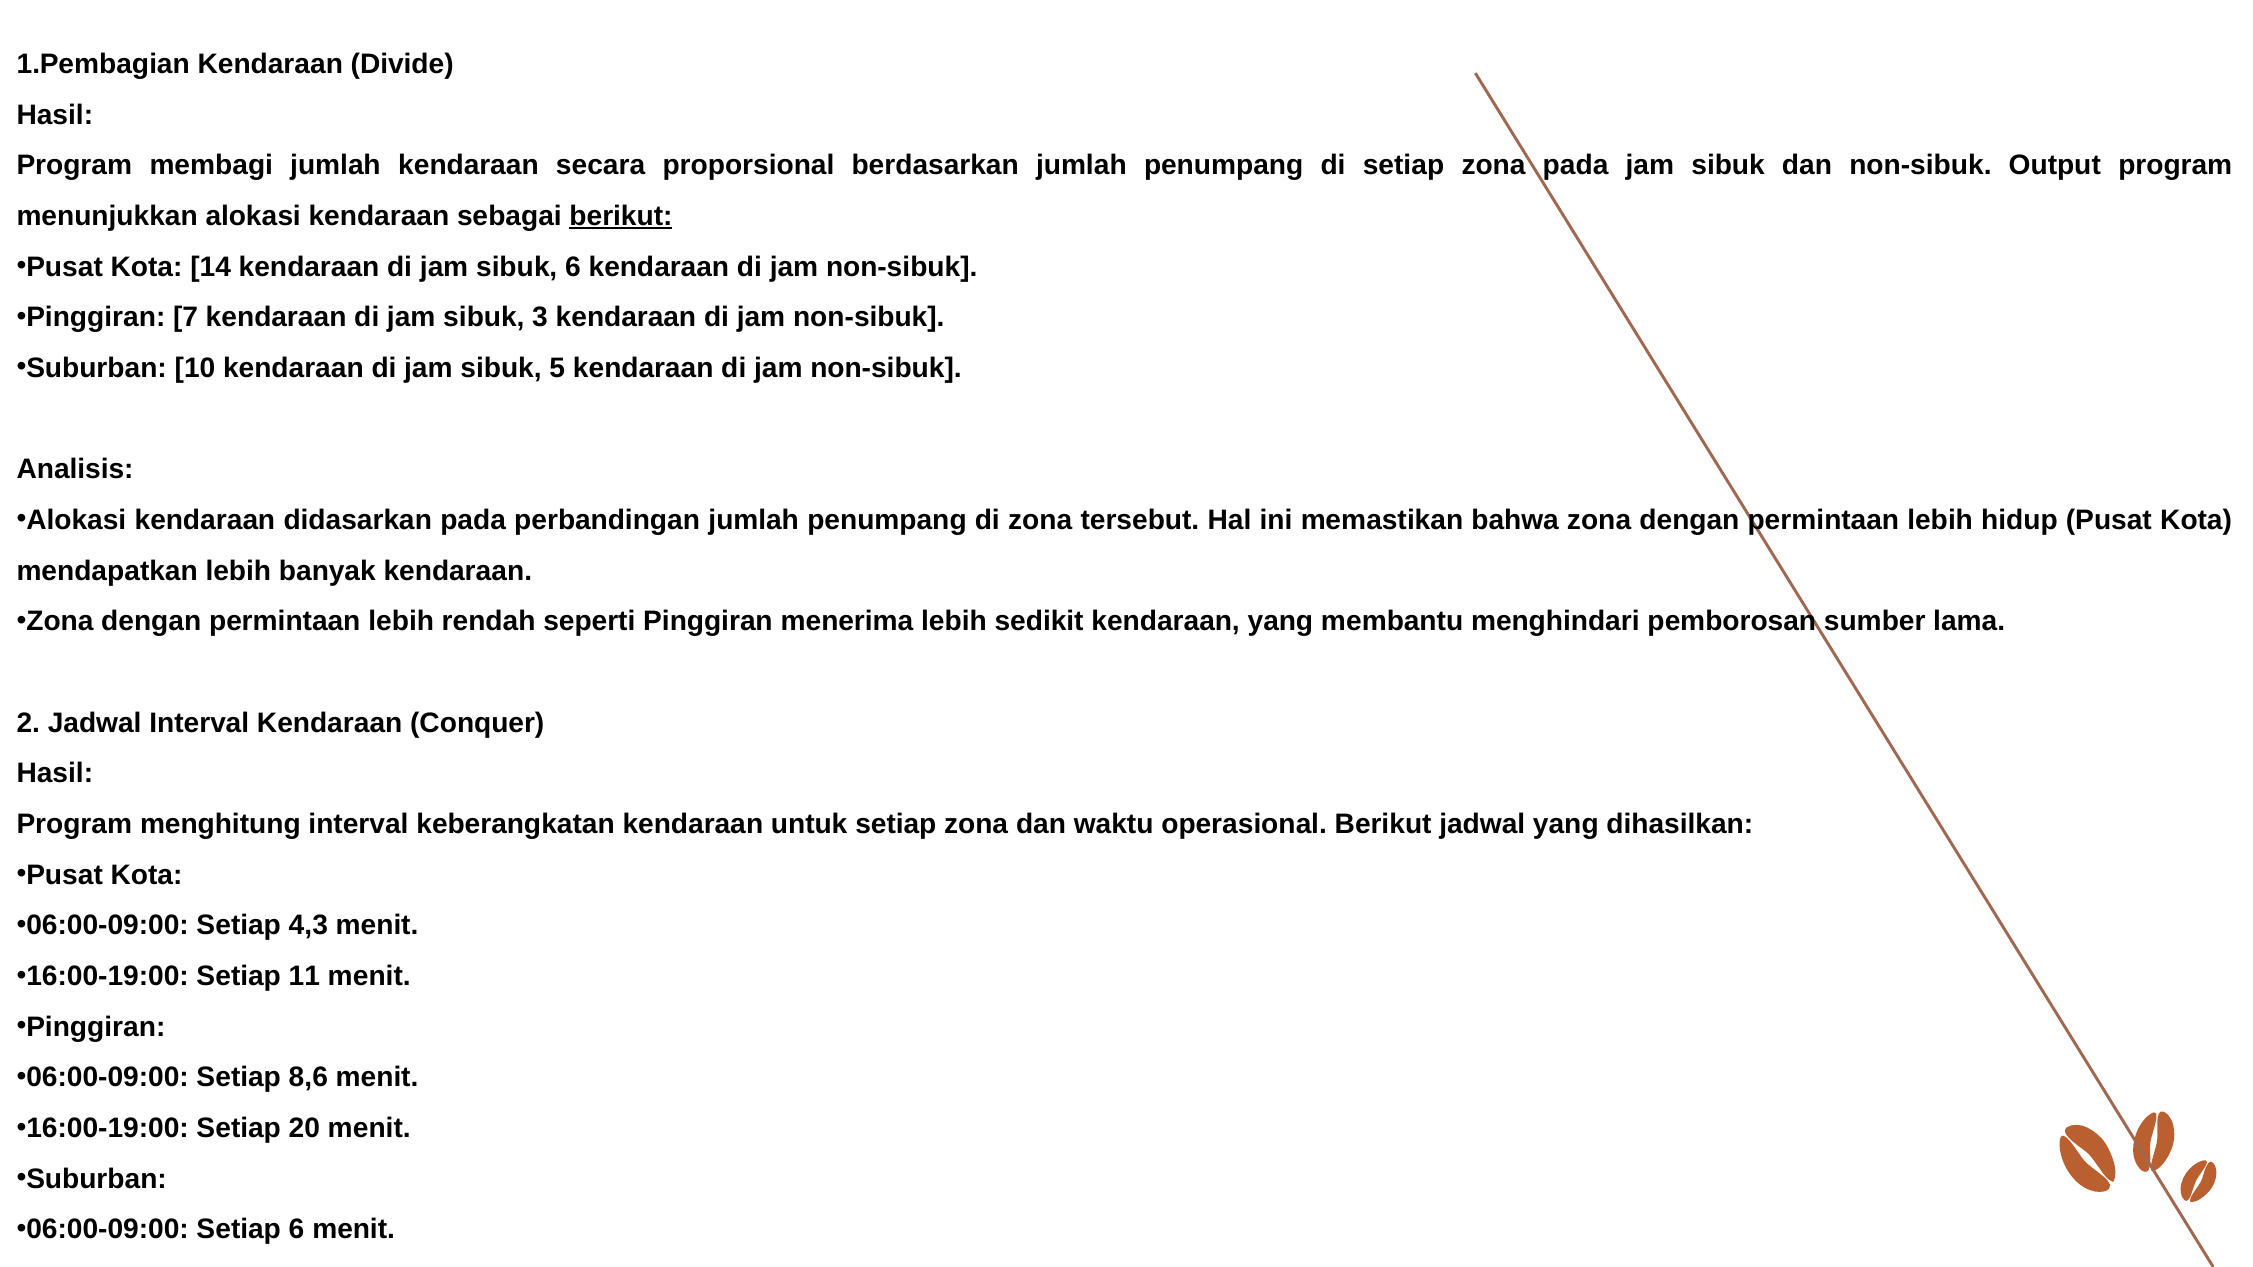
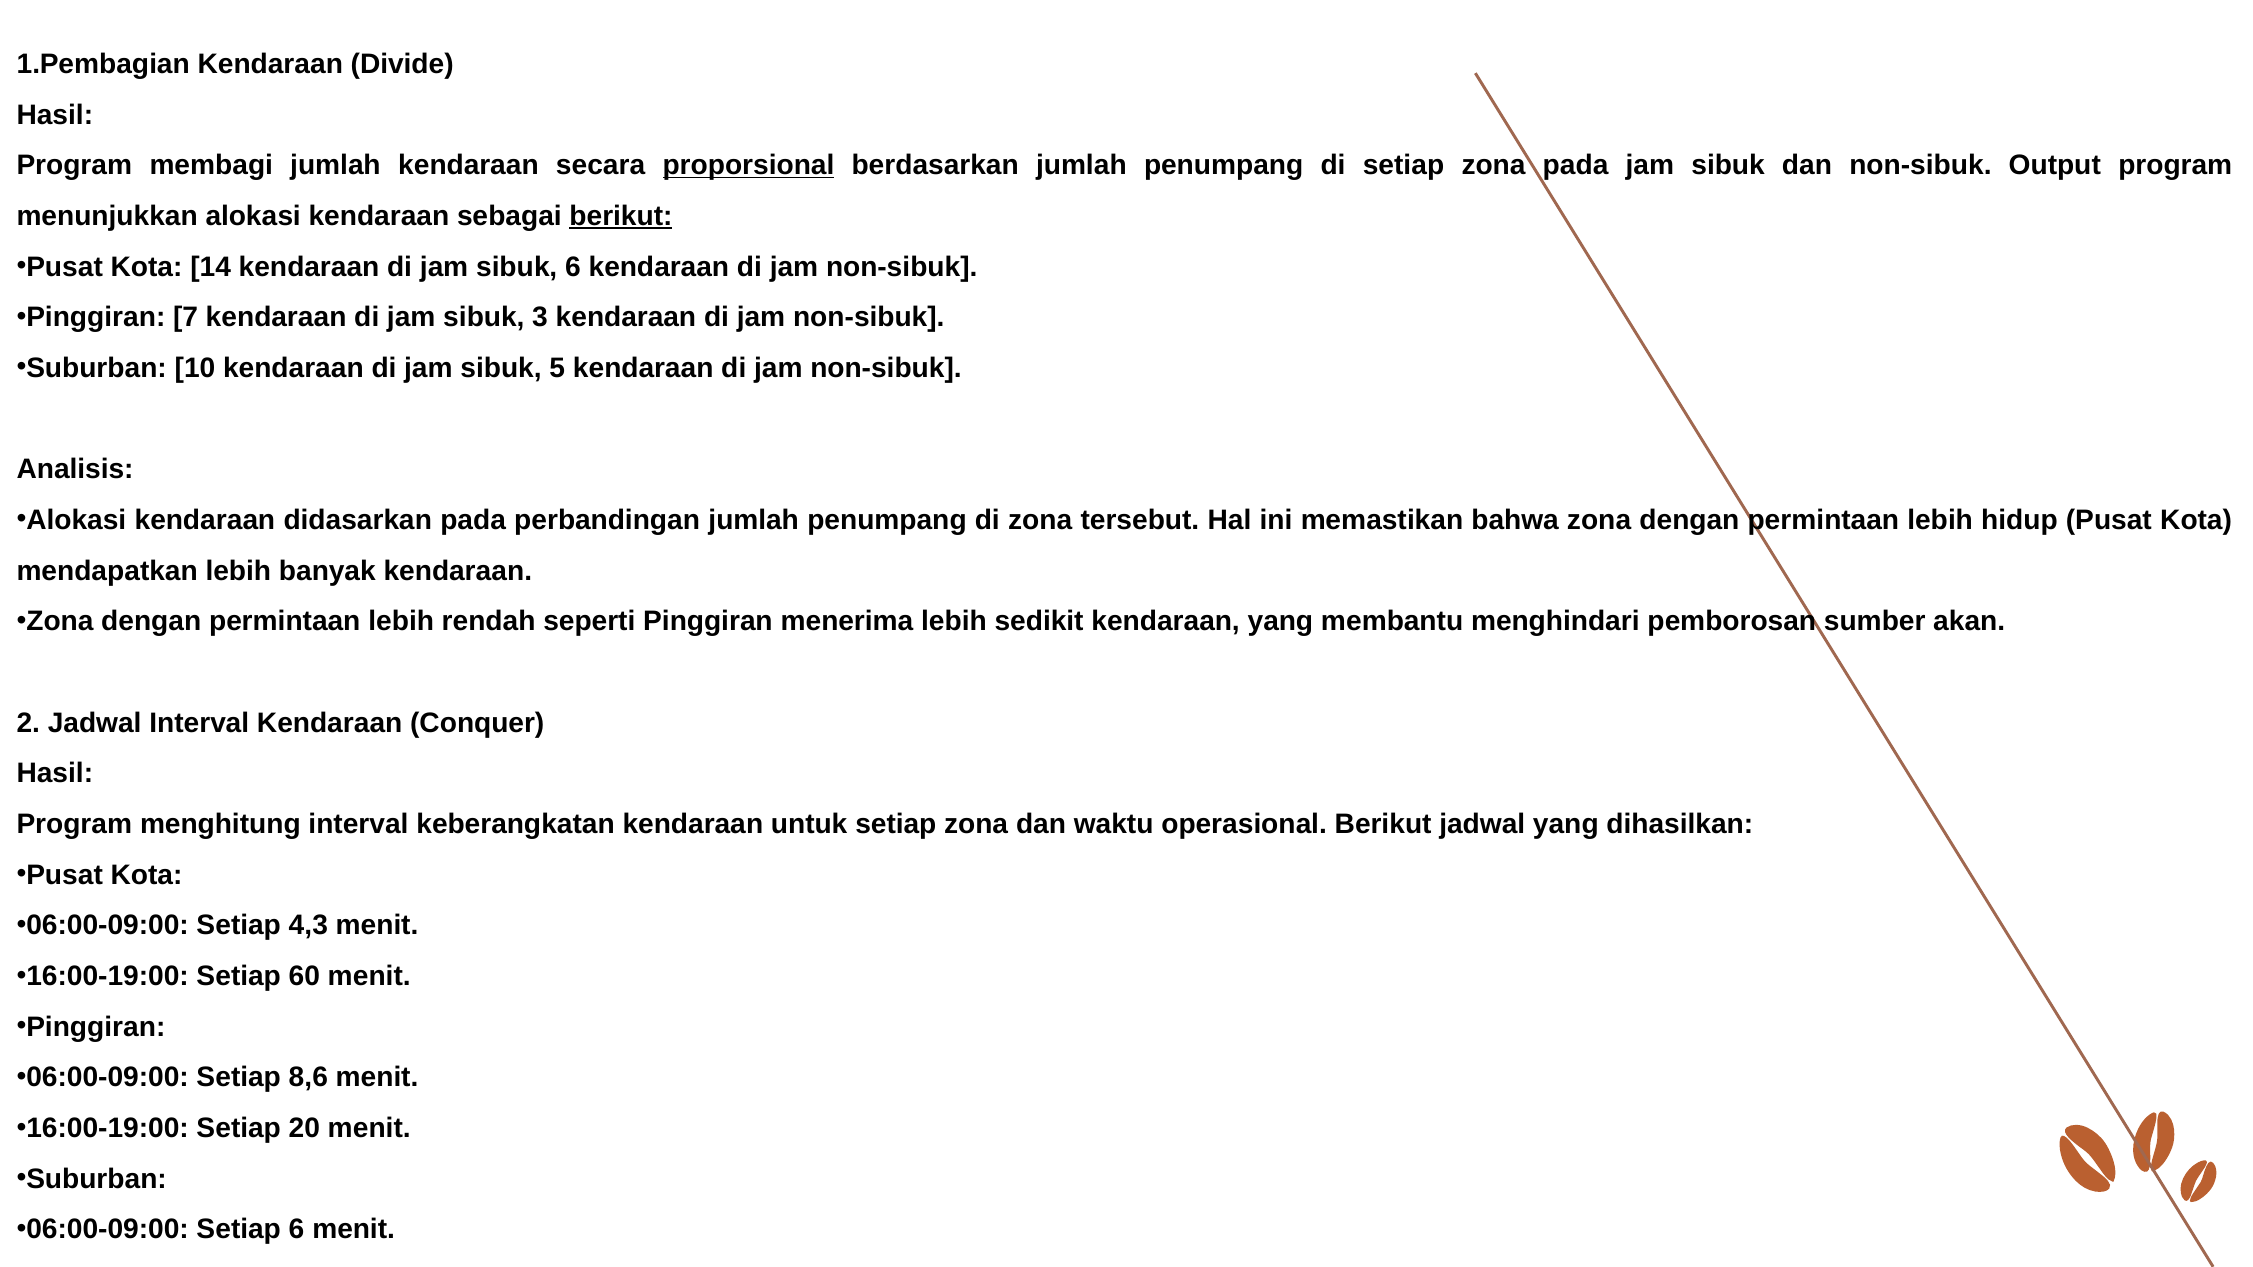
proporsional underline: none -> present (748, 165)
lama: lama -> akan (1969, 622)
11: 11 -> 60 (304, 977)
